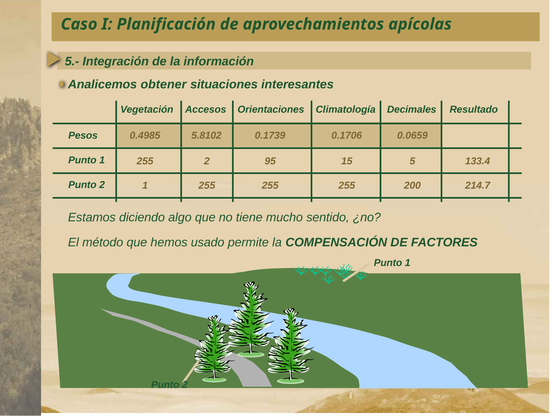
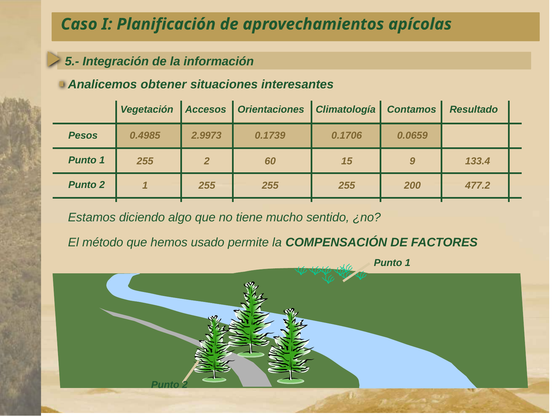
Decimales: Decimales -> Contamos (412, 110)
5.8102: 5.8102 -> 2.9973 (206, 136)
95: 95 -> 60 (270, 161)
5: 5 -> 9 (412, 161)
214.7: 214.7 -> 477.2 (478, 186)
